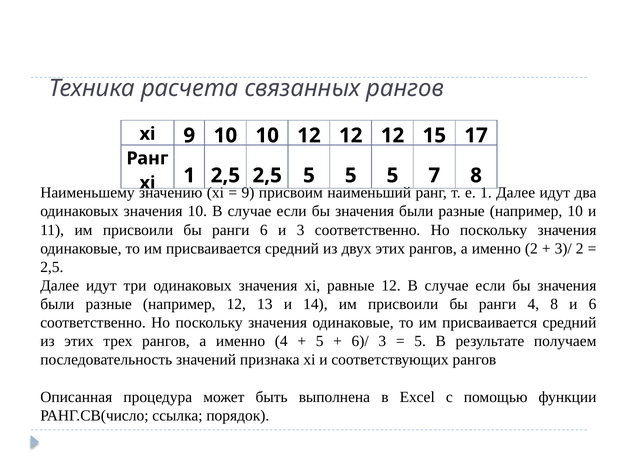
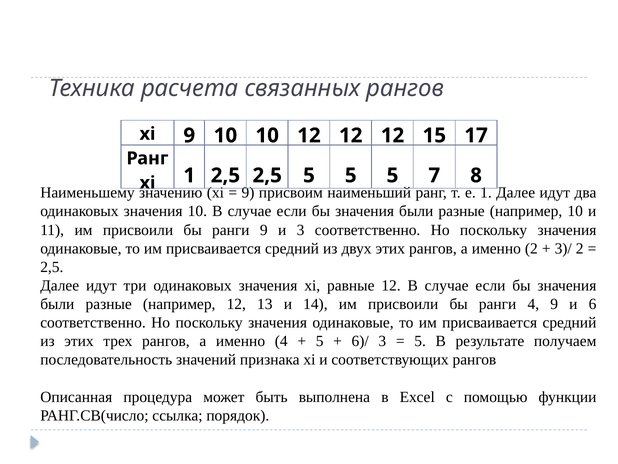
ранги 6: 6 -> 9 (264, 230)
4 8: 8 -> 9 (554, 304)
